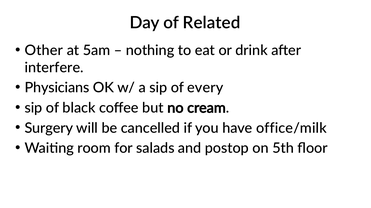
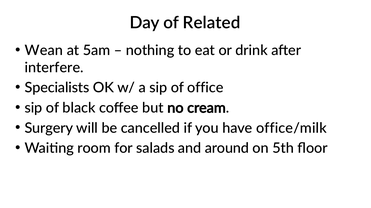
Other: Other -> Wean (44, 50)
Physicians: Physicians -> Specialists (57, 88)
every: every -> office (205, 88)
postop: postop -> around (227, 149)
